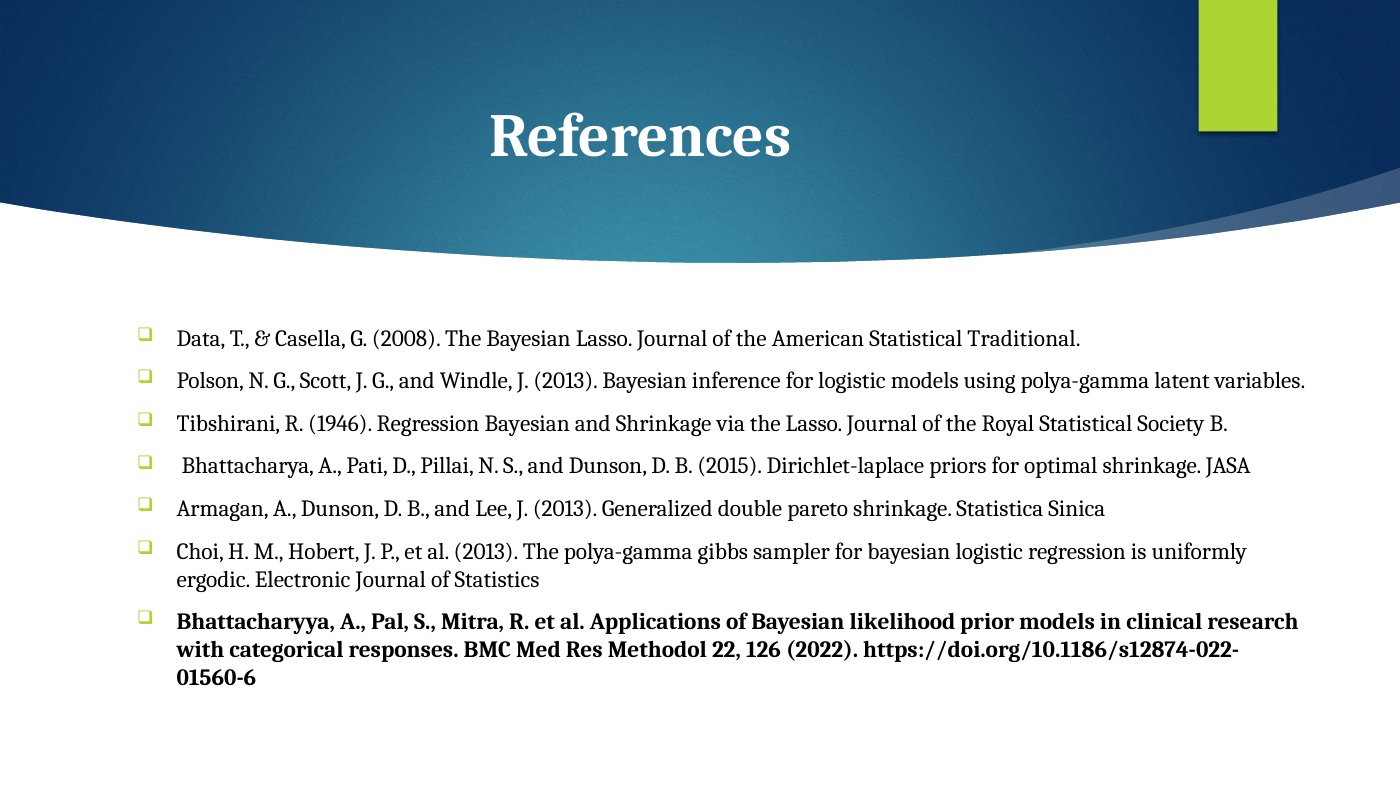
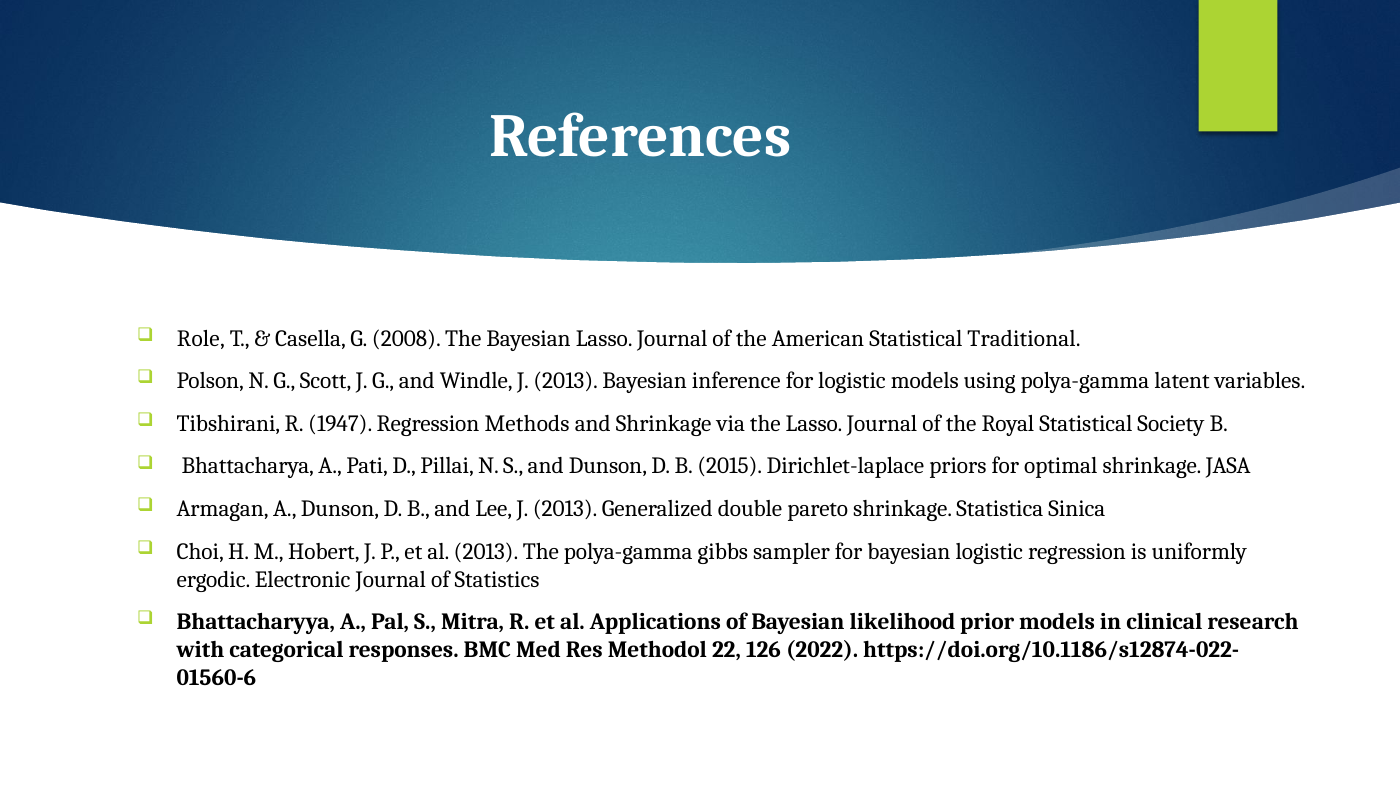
Data: Data -> Role (201, 338)
1946: 1946 -> 1947 (340, 423)
Regression Bayesian: Bayesian -> Methods (527, 423)
